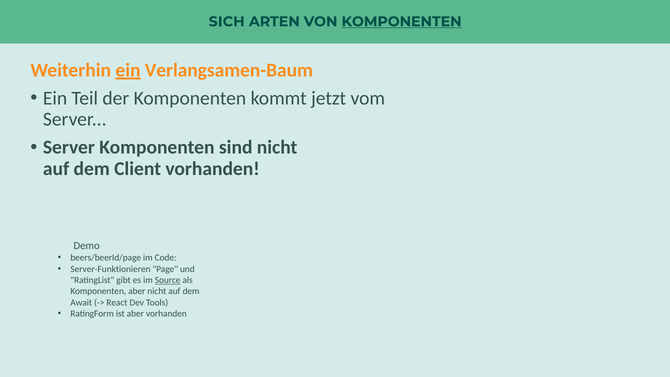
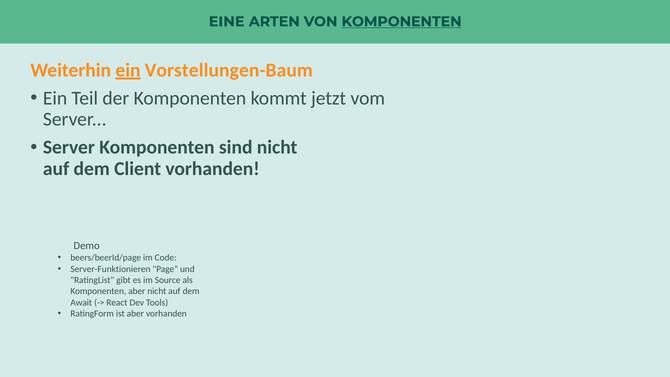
SICH: SICH -> EINE (227, 22)
Verlangsamen-Baum: Verlangsamen-Baum -> Vorstellungen-Baum (229, 70)
Source underline: present -> none (168, 280)
